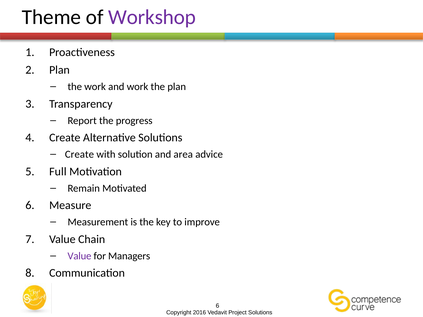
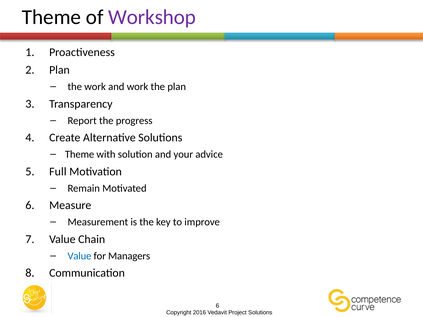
Create: Create -> Theme (80, 154)
area: area -> your (183, 154)
Value colour: purple -> blue (79, 256)
